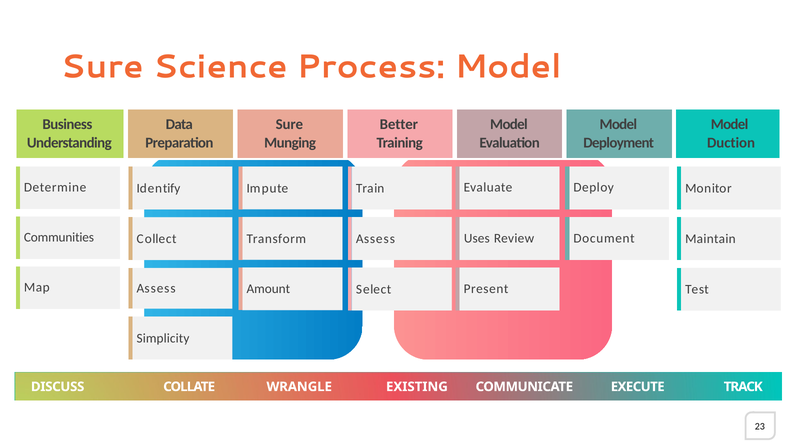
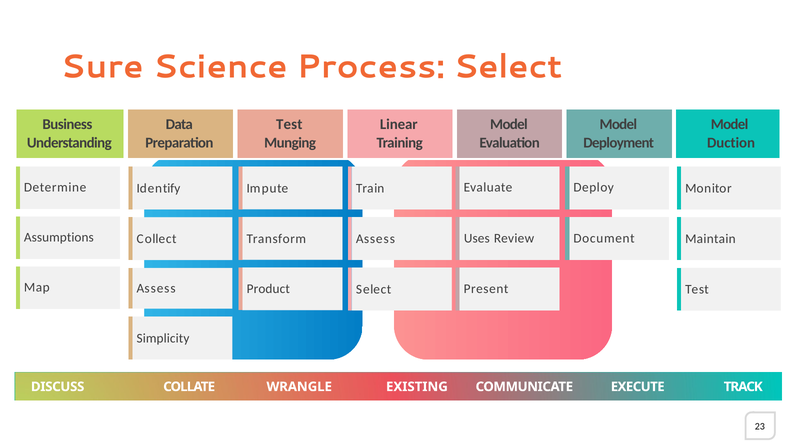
Process Model: Model -> Select (508, 67)
Sure: Sure -> Test (289, 124)
Better: Better -> Linear (399, 124)
Communities: Communities -> Assumptions (59, 237)
Amount: Amount -> Product (268, 289)
